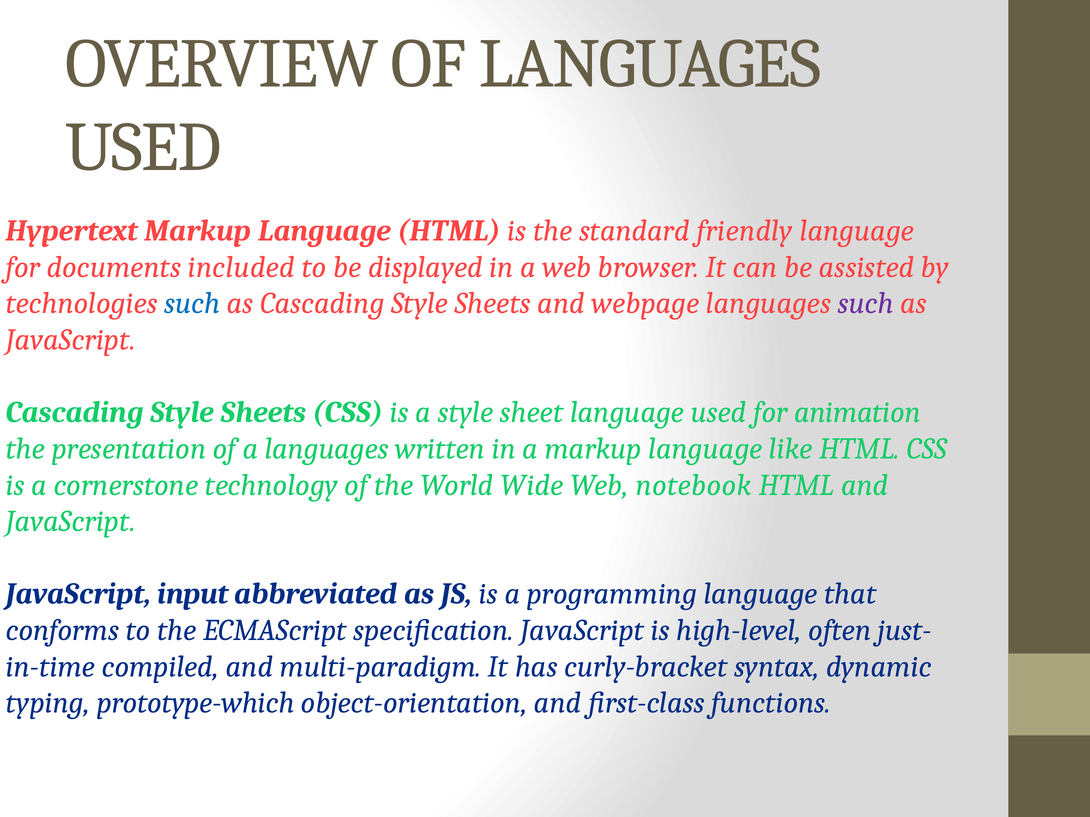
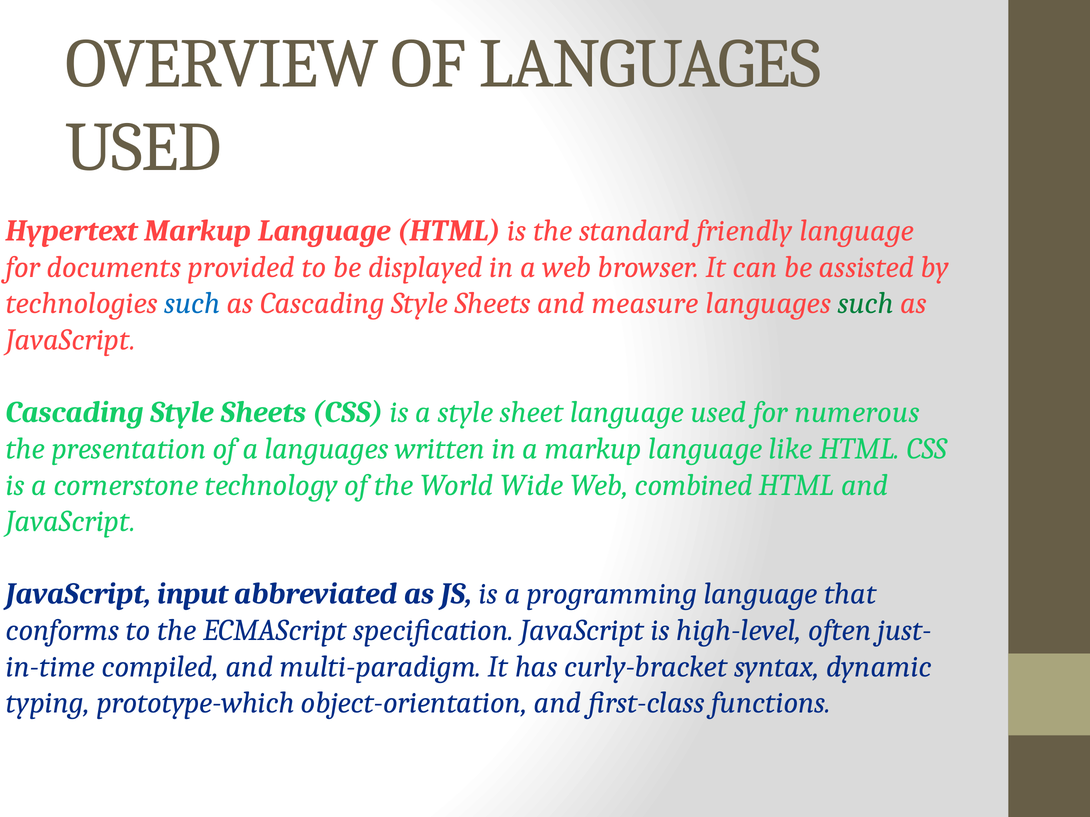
included: included -> provided (241, 267)
webpage: webpage -> measure (645, 304)
such colour: purple -> green (866, 304)
animation: animation -> numerous (857, 413)
notebook: notebook -> combined (694, 485)
